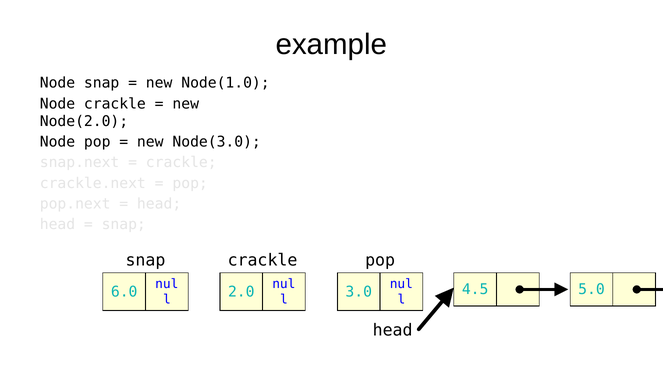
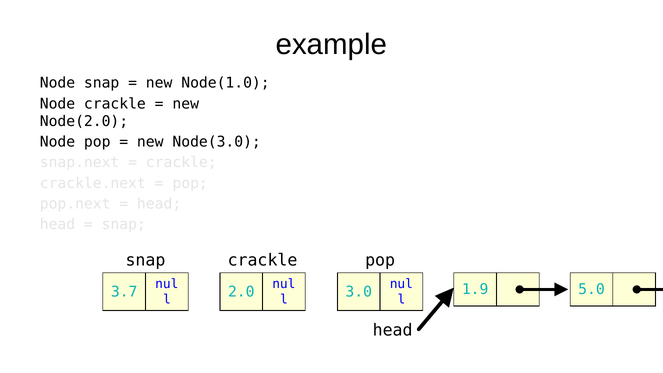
4.5: 4.5 -> 1.9 (475, 290)
6.0: 6.0 -> 3.7 (124, 292)
